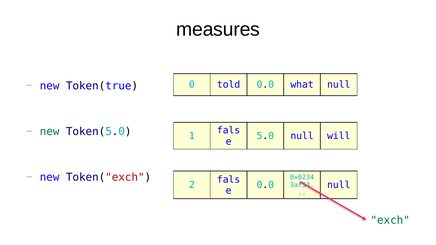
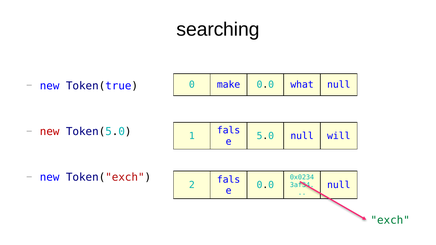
measures: measures -> searching (218, 29)
told: told -> make (229, 85)
new colour: green -> red (50, 132)
